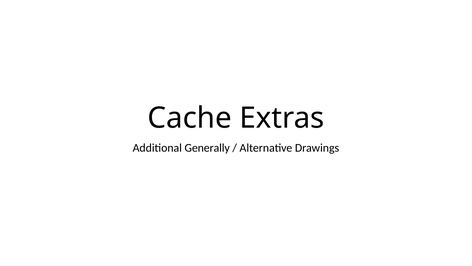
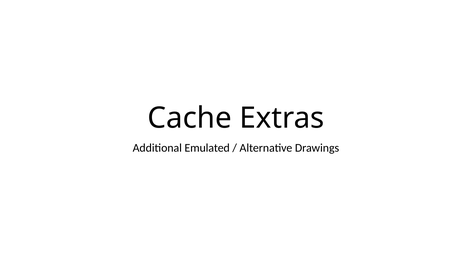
Generally: Generally -> Emulated (207, 148)
